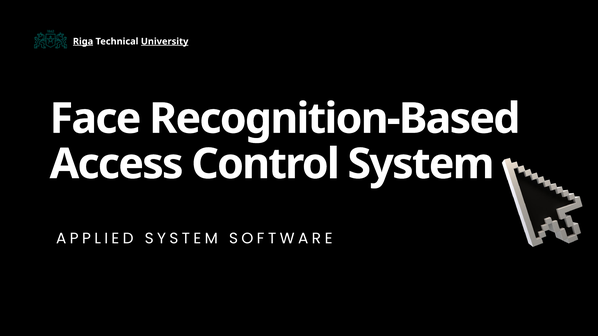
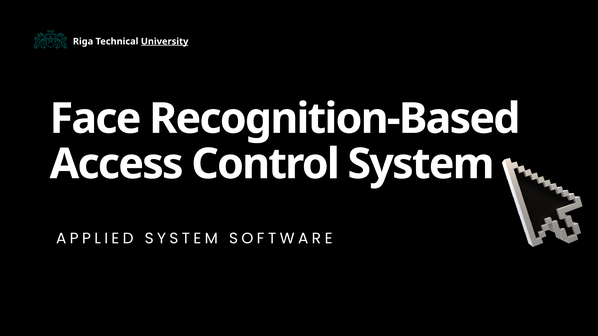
Riga underline: present -> none (83, 41)
